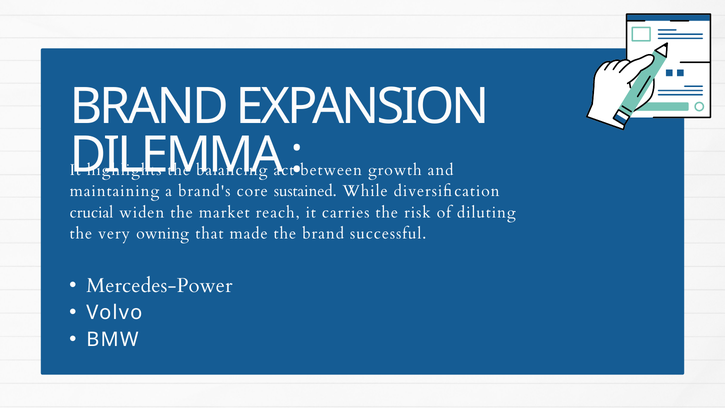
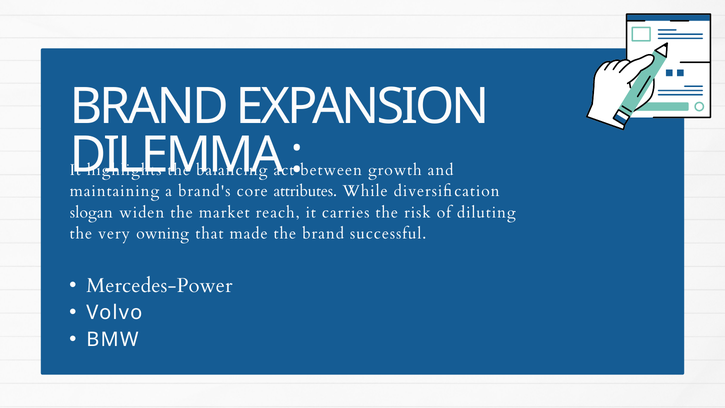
sustained: sustained -> attributes (305, 191)
crucial: crucial -> slogan (91, 212)
